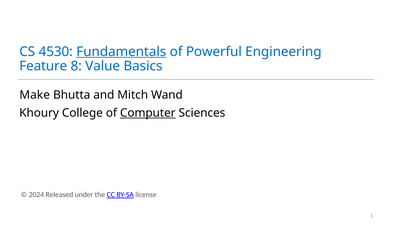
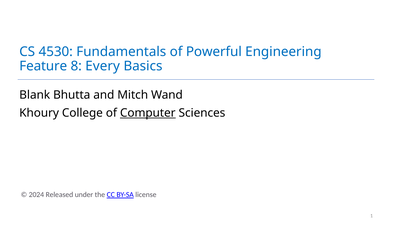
Fundamentals underline: present -> none (121, 52)
Value: Value -> Every (103, 66)
Make: Make -> Blank (35, 95)
